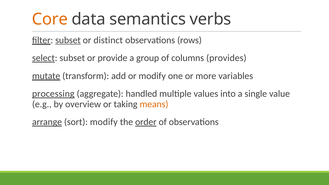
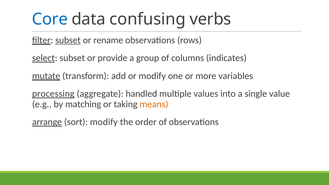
Core colour: orange -> blue (50, 19)
semantics: semantics -> confusing (148, 19)
distinct: distinct -> rename (108, 40)
provides: provides -> indicates (226, 58)
overview: overview -> matching (83, 104)
order underline: present -> none (146, 122)
